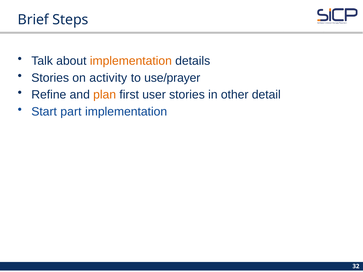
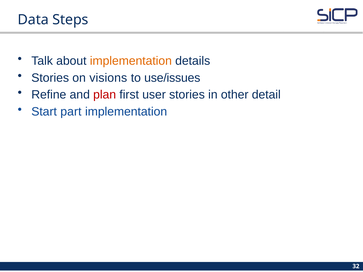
Brief: Brief -> Data (33, 20)
activity: activity -> visions (108, 78)
use/prayer: use/prayer -> use/issues (172, 78)
plan colour: orange -> red (105, 95)
